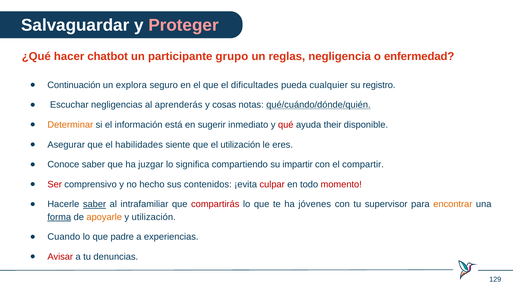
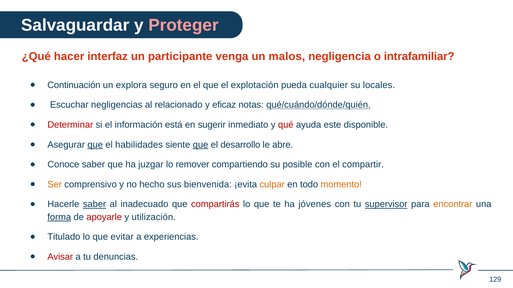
chatbot: chatbot -> interfaz (108, 57)
grupo: grupo -> venga (232, 57)
reglas: reglas -> malos (287, 57)
enfermedad: enfermedad -> intrafamiliar (419, 57)
dificultades: dificultades -> explotación (255, 85)
registro: registro -> locales (379, 85)
aprenderás: aprenderás -> relacionado (179, 105)
cosas: cosas -> eficaz (224, 105)
Determinar colour: orange -> red (70, 125)
their: their -> este (332, 125)
que underline: none -> present (95, 145)
que underline: none -> present (201, 145)
el utilización: utilización -> desarrollo (240, 145)
eres: eres -> abre (283, 145)
significa: significa -> remover (193, 165)
impartir: impartir -> posible (298, 165)
Ser colour: red -> orange (55, 185)
contenidos: contenidos -> bienvenida (208, 185)
culpar colour: red -> orange (272, 185)
momento colour: red -> orange (341, 185)
intrafamiliar: intrafamiliar -> inadecuado (144, 205)
supervisor underline: none -> present (386, 205)
apoyarle colour: orange -> red (104, 217)
Cuando: Cuando -> Titulado (64, 237)
padre: padre -> evitar (122, 237)
